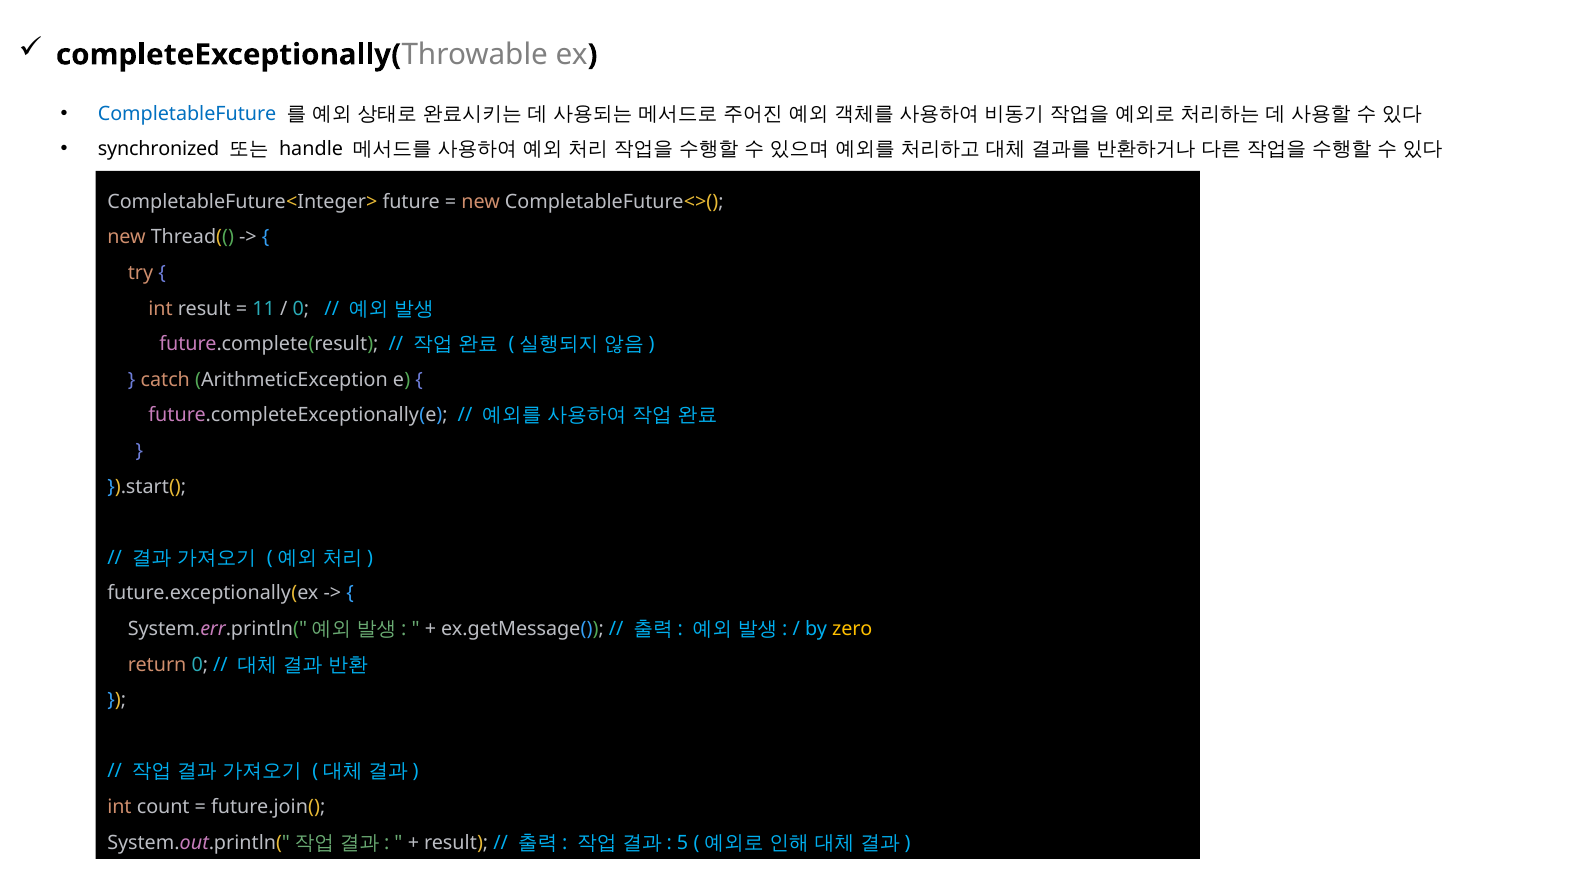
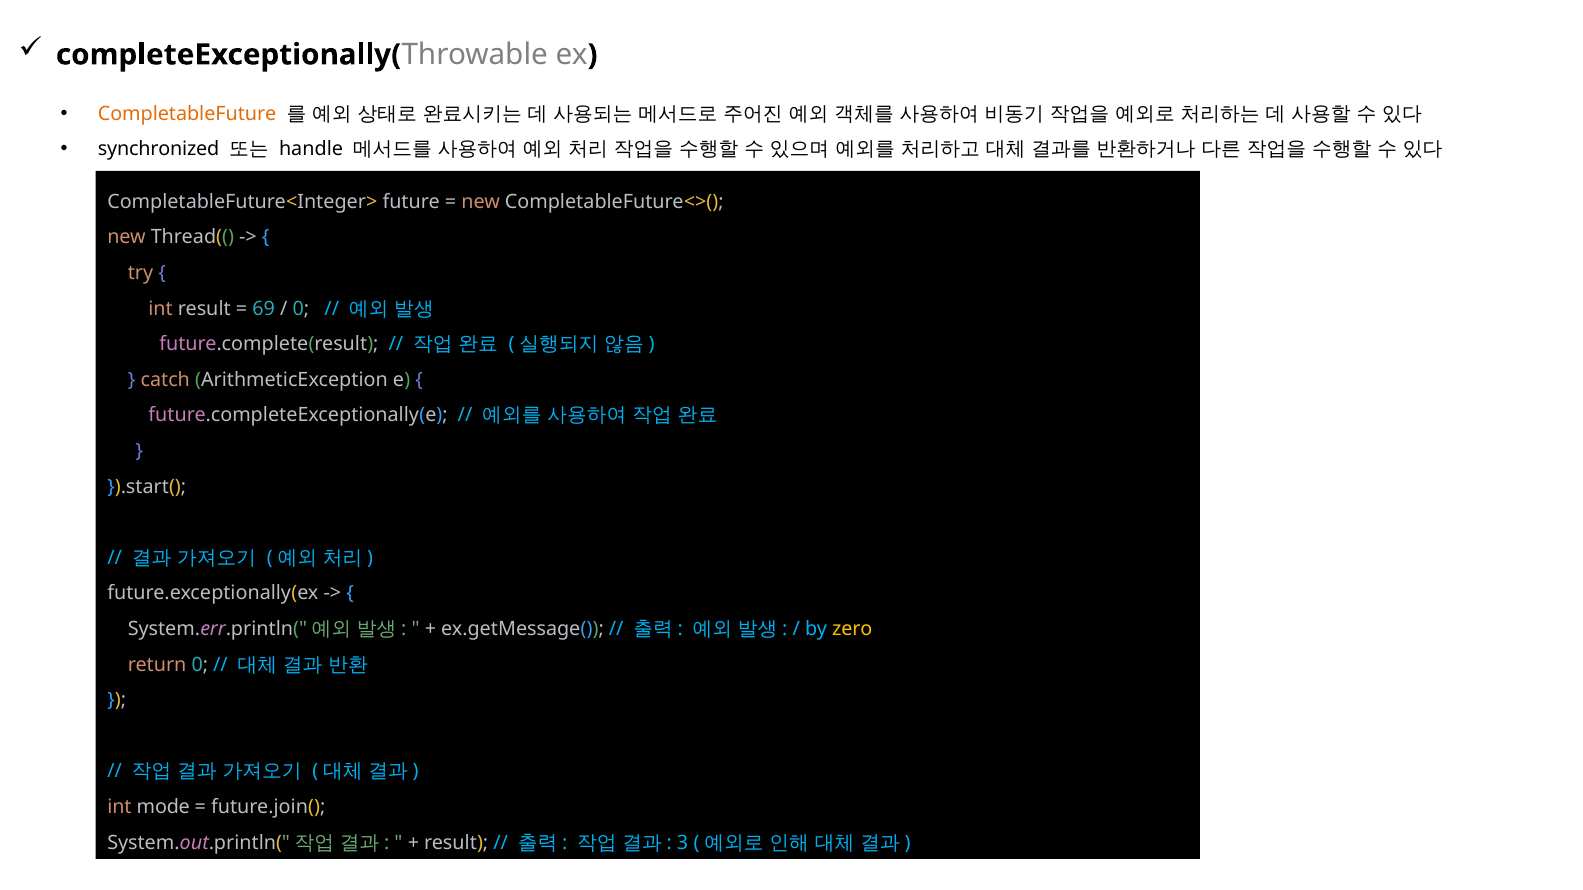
CompletableFuture colour: blue -> orange (187, 114)
11: 11 -> 69 (264, 309)
count: count -> mode (163, 807)
5: 5 -> 3 (683, 843)
